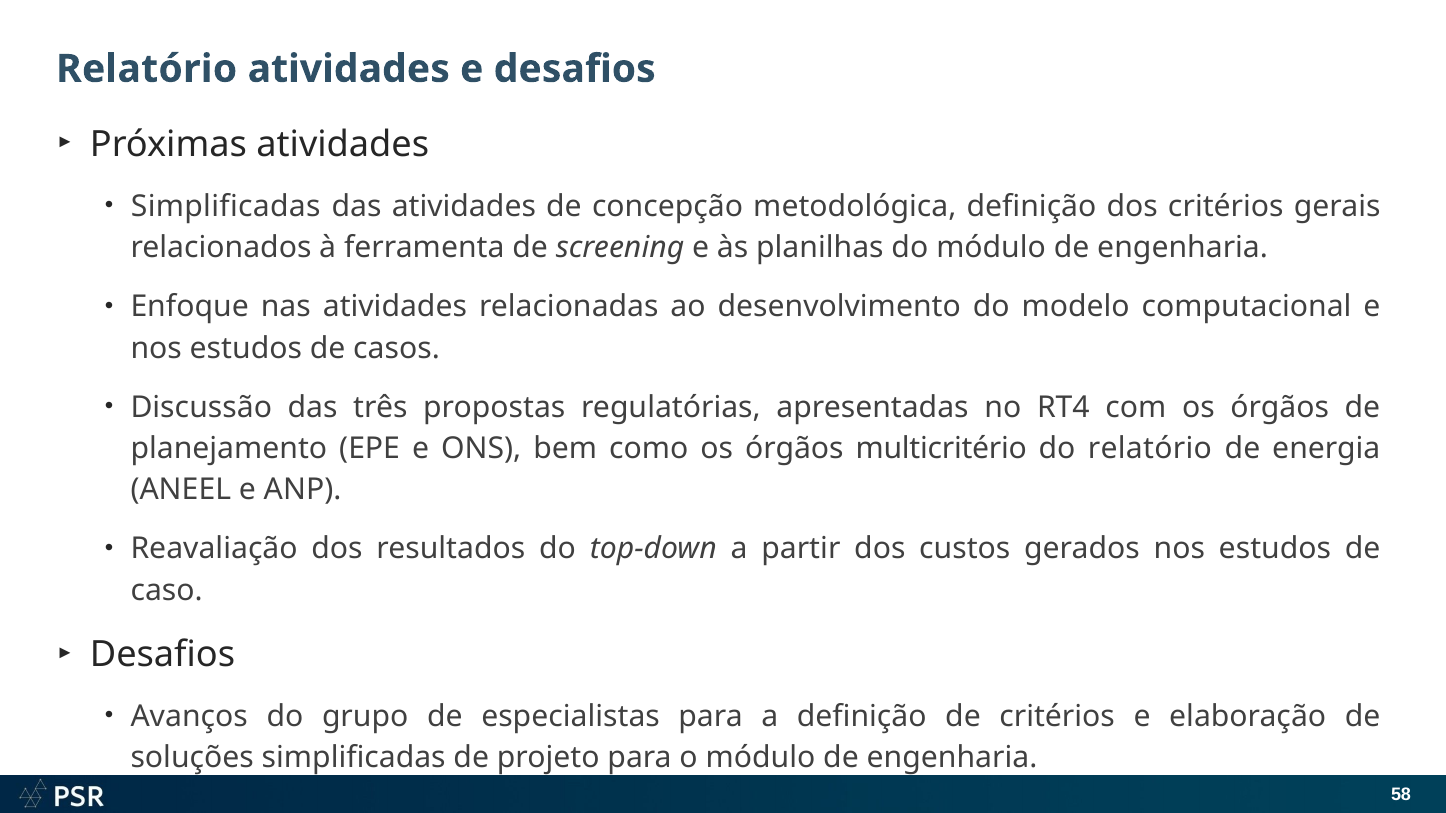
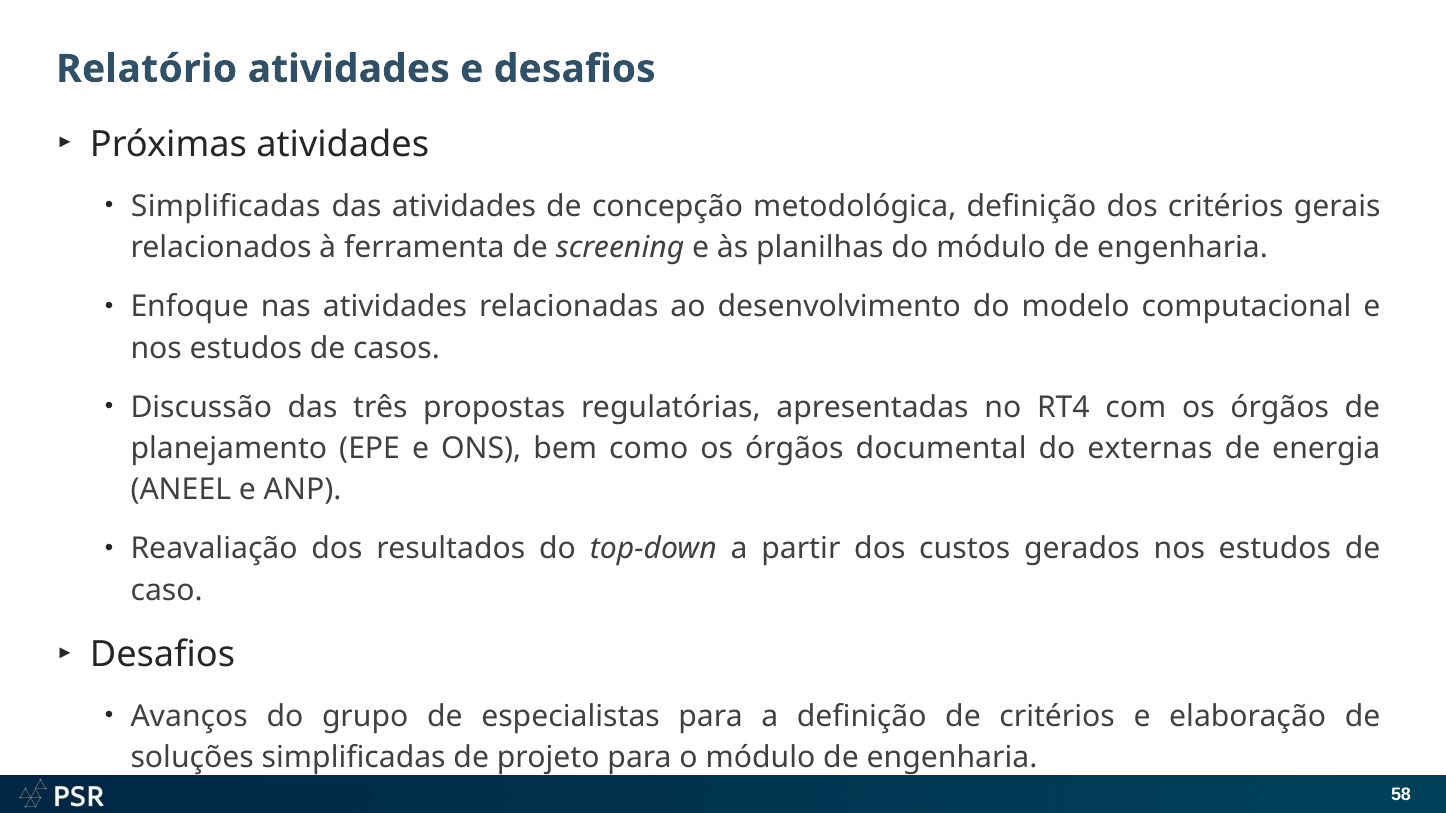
multicritério: multicritério -> documental (941, 449)
do relatório: relatório -> externas (1150, 449)
